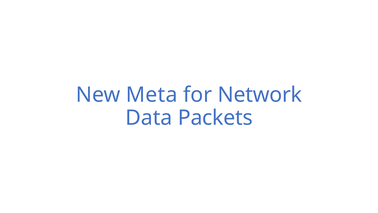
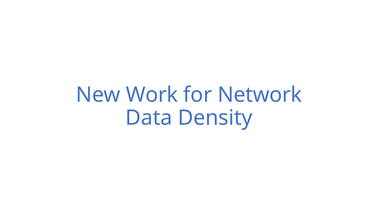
Meta: Meta -> Work (152, 95)
Packets: Packets -> Density (215, 118)
